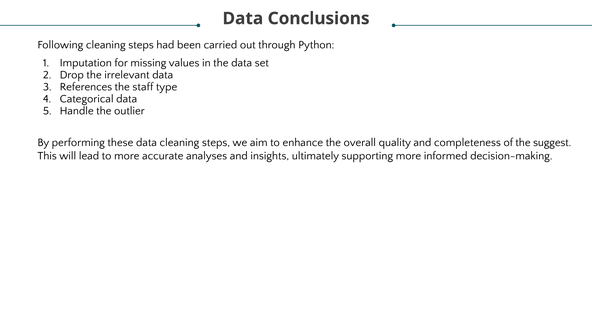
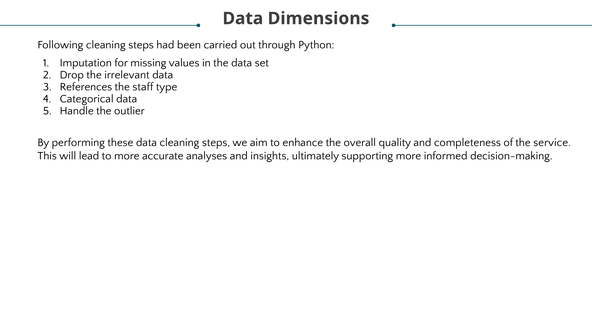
Conclusions: Conclusions -> Dimensions (319, 18)
suggest: suggest -> service (552, 142)
